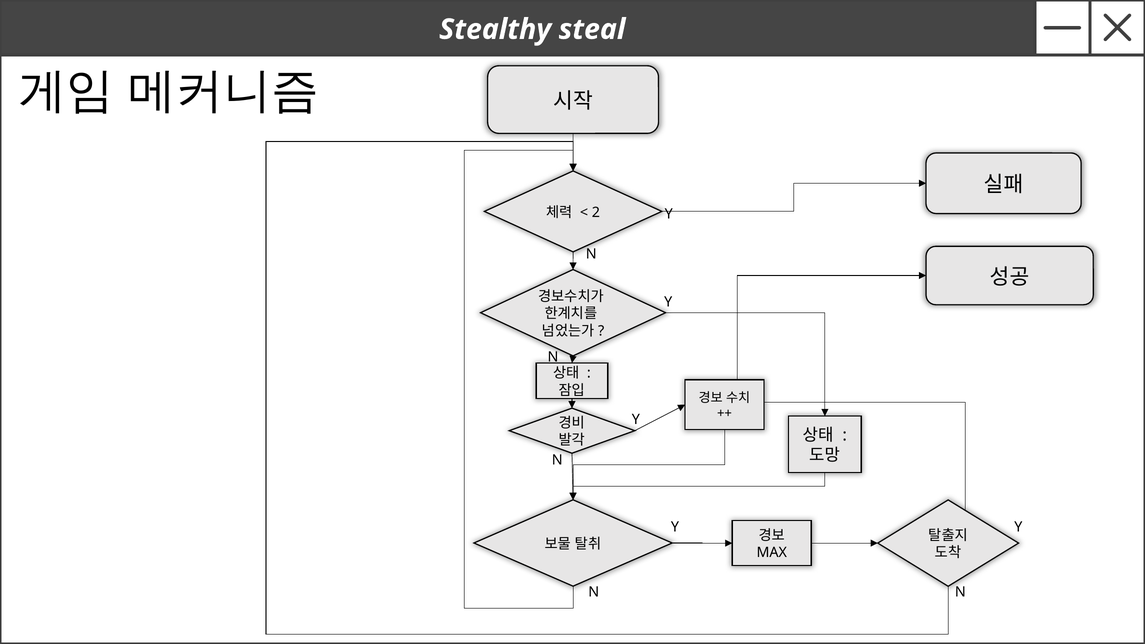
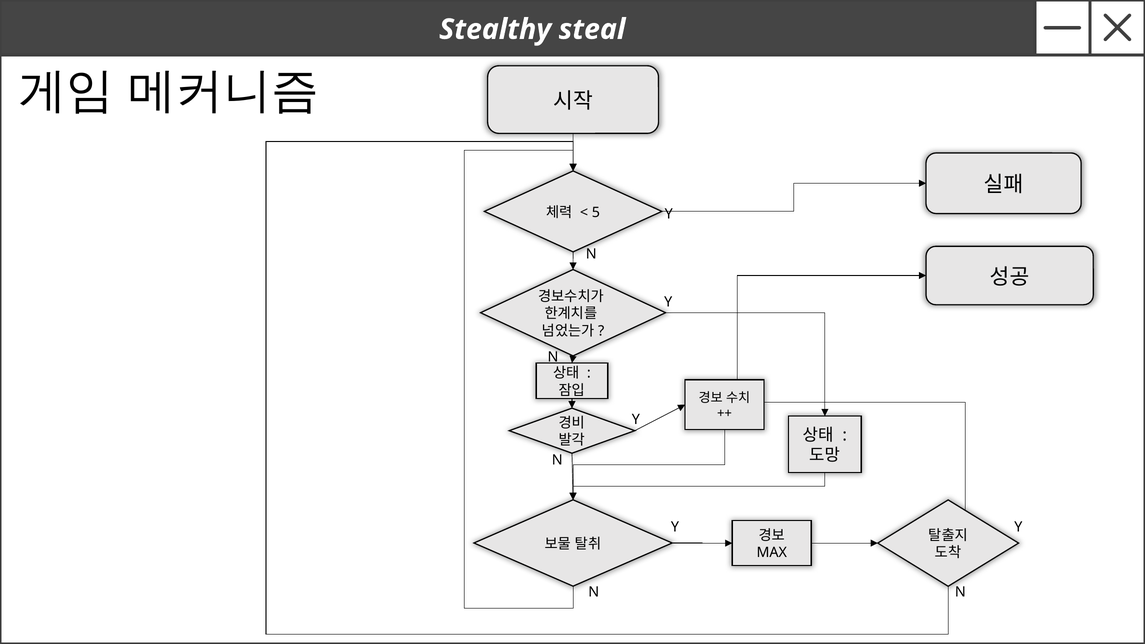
2: 2 -> 5 (596, 212)
